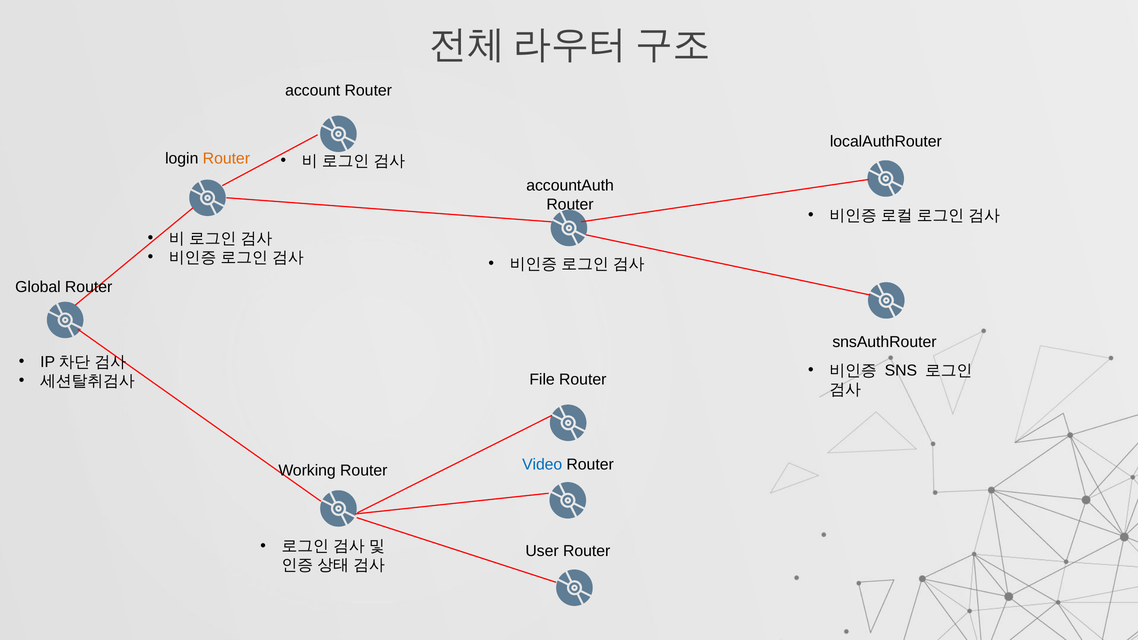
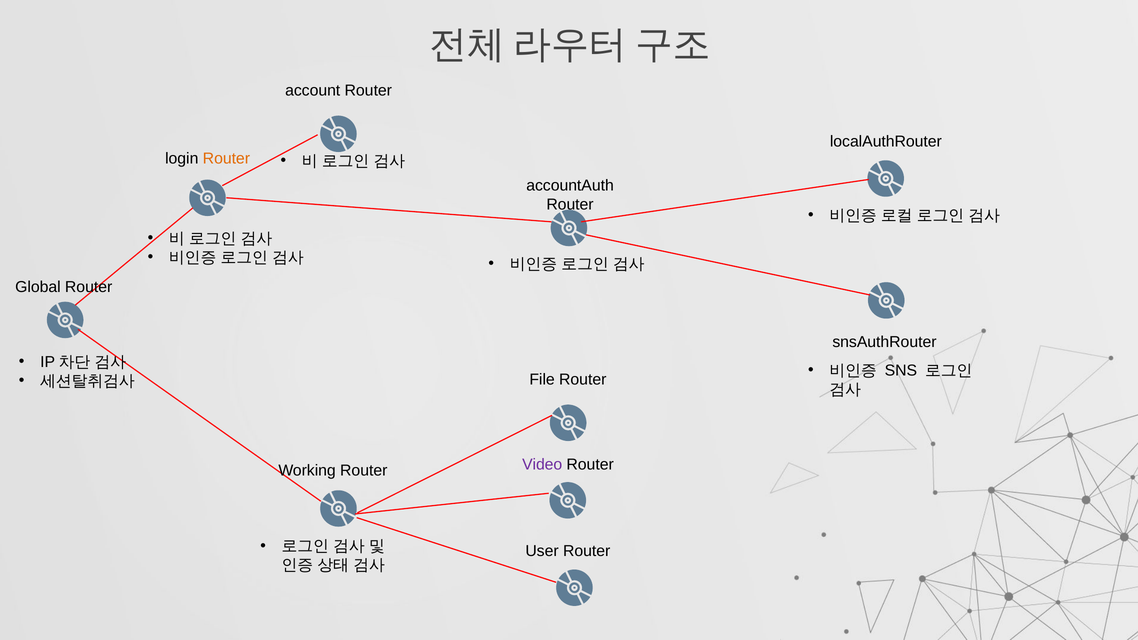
Video colour: blue -> purple (542, 465)
